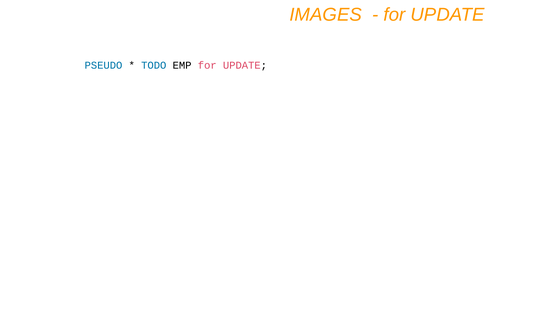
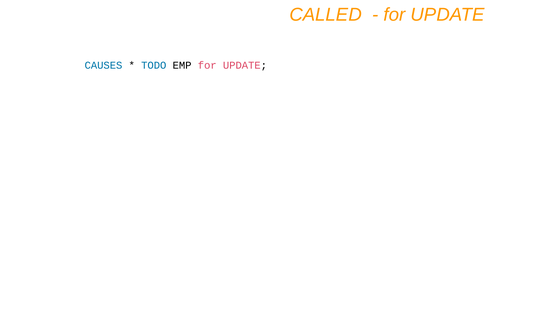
IMAGES: IMAGES -> CALLED (326, 15)
PSEUDO: PSEUDO -> CAUSES (103, 66)
